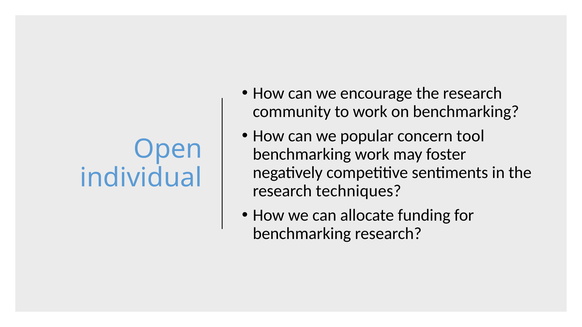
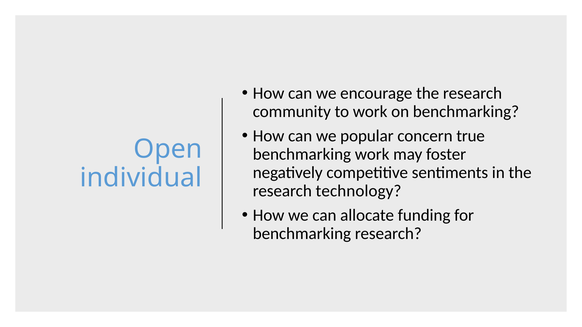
tool: tool -> true (471, 136)
techniques: techniques -> technology (359, 191)
